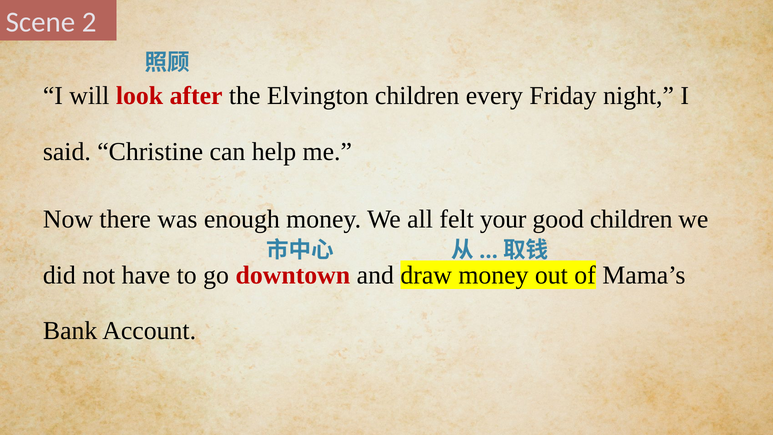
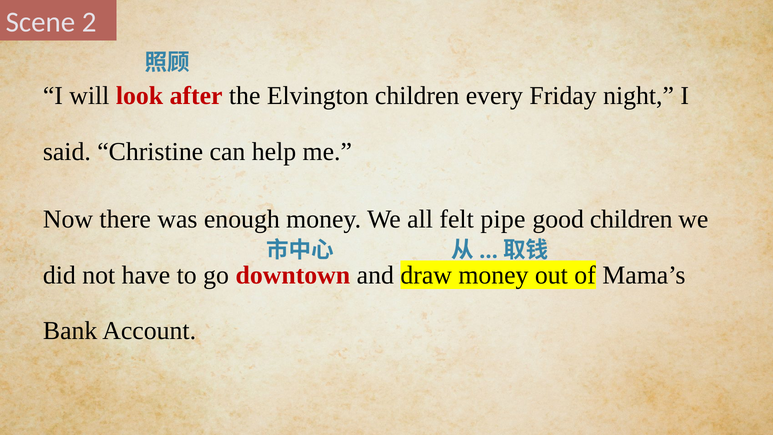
your: your -> pipe (503, 219)
